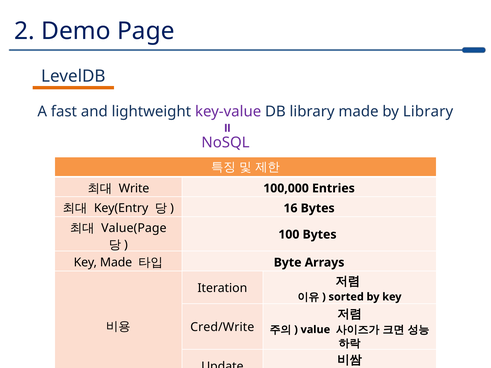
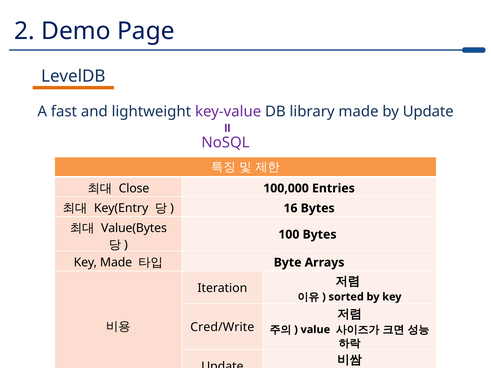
by Library: Library -> Update (428, 112)
Write: Write -> Close (134, 188)
Value(Page: Value(Page -> Value(Bytes (134, 228)
